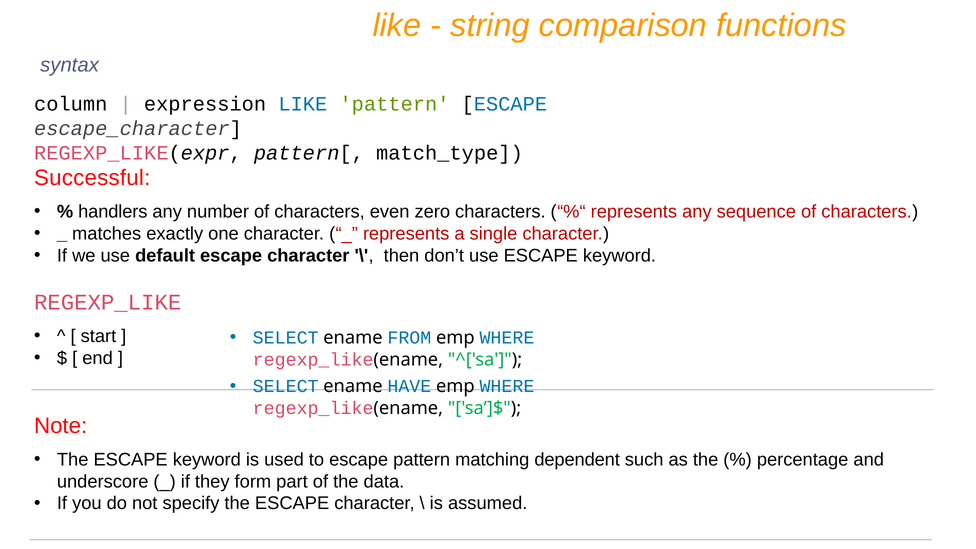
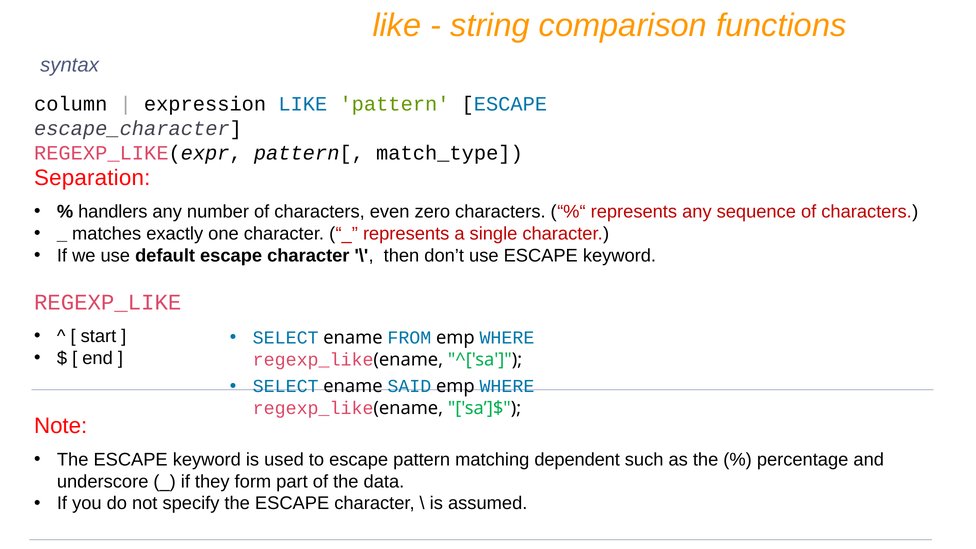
Successful: Successful -> Separation (92, 178)
HAVE: HAVE -> SAID (409, 386)
